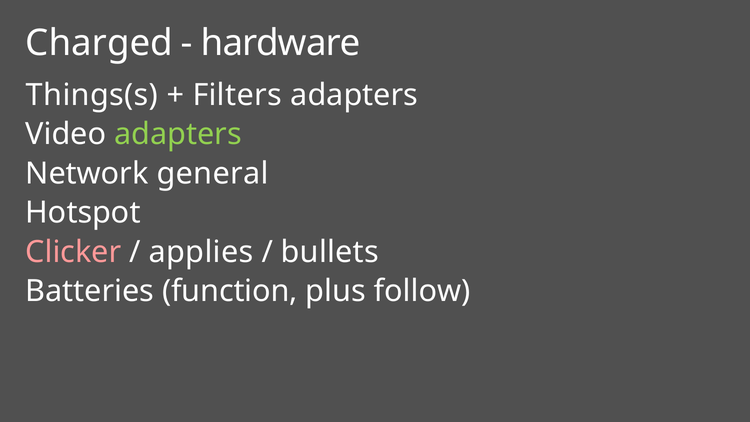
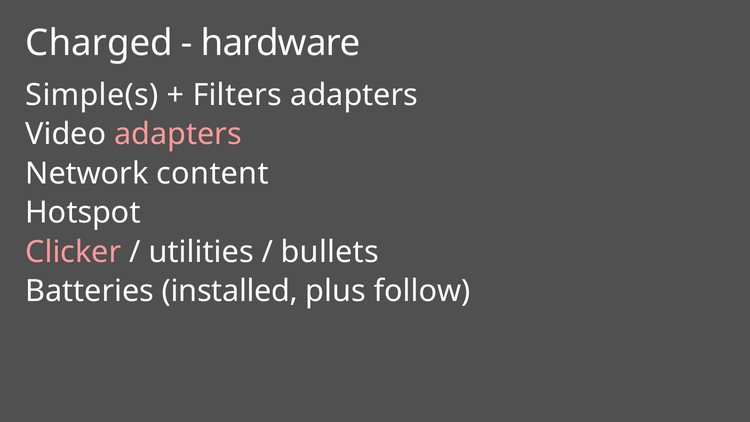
Things(s: Things(s -> Simple(s (92, 95)
adapters colour: light green -> pink (178, 134)
general: general -> content (213, 173)
applies: applies -> utilities (201, 252)
function: function -> installed (230, 291)
